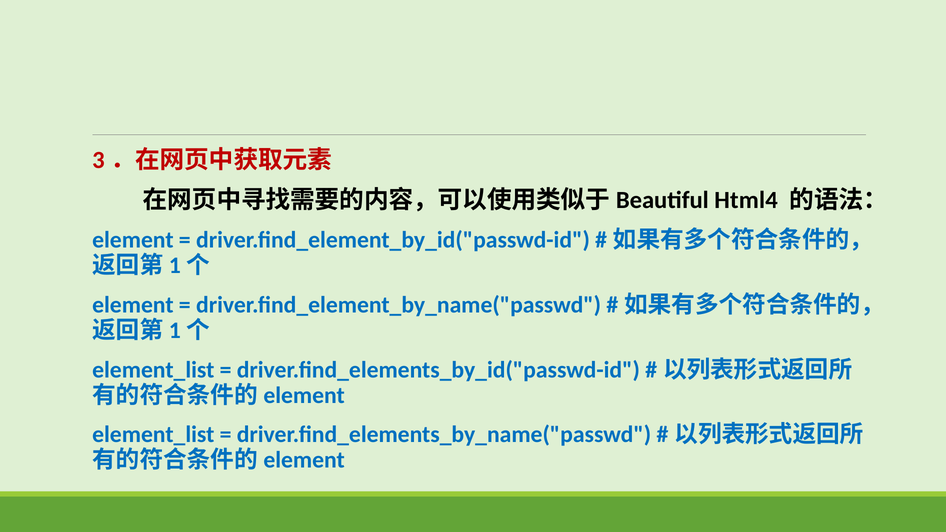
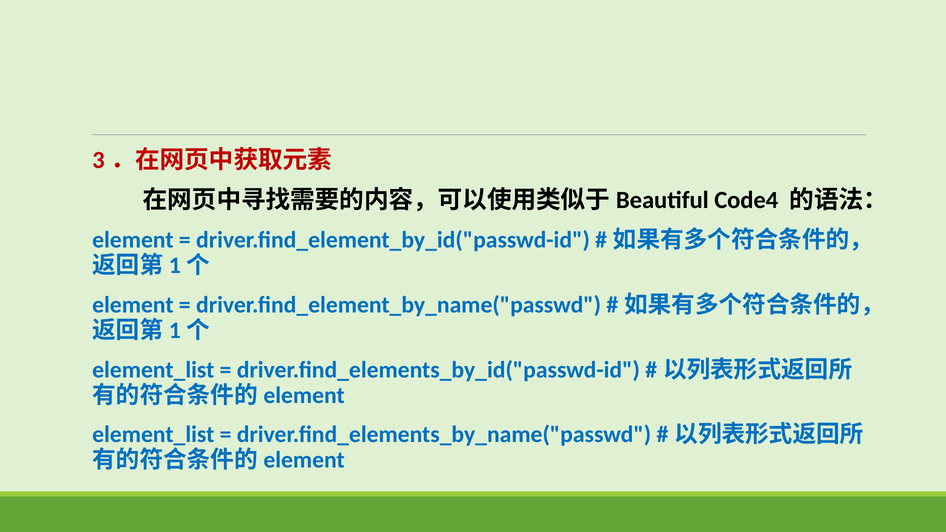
Html4: Html4 -> Code4 (746, 200)
